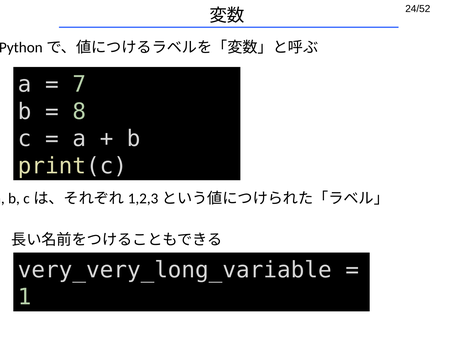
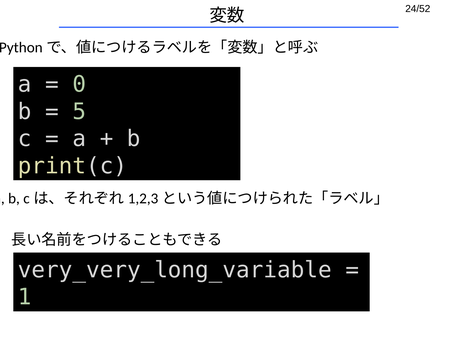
7: 7 -> 0 (79, 85)
8: 8 -> 5 (79, 112)
